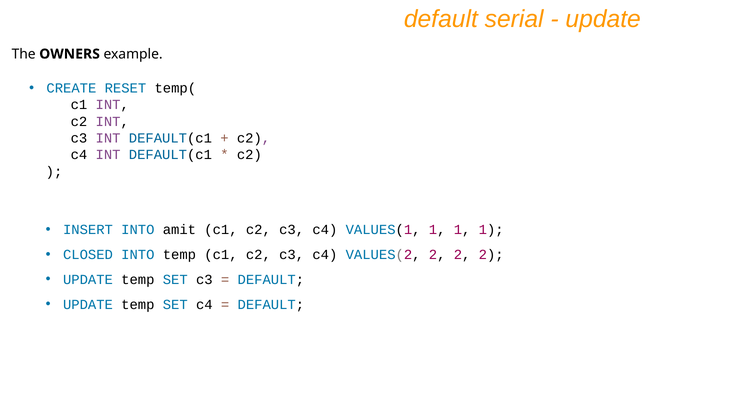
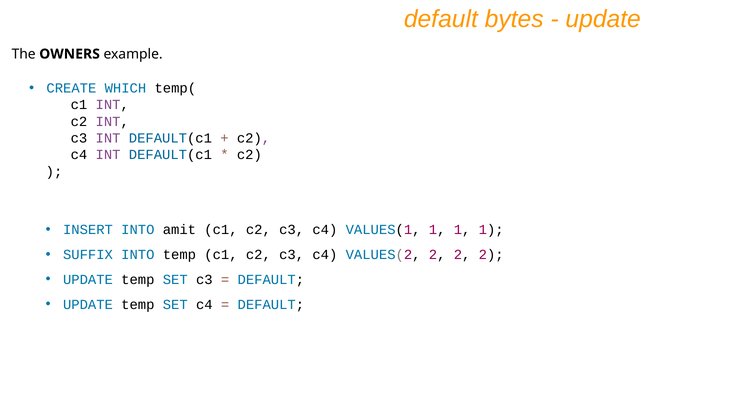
serial: serial -> bytes (514, 19)
RESET: RESET -> WHICH (125, 88)
CLOSED: CLOSED -> SUFFIX (88, 254)
